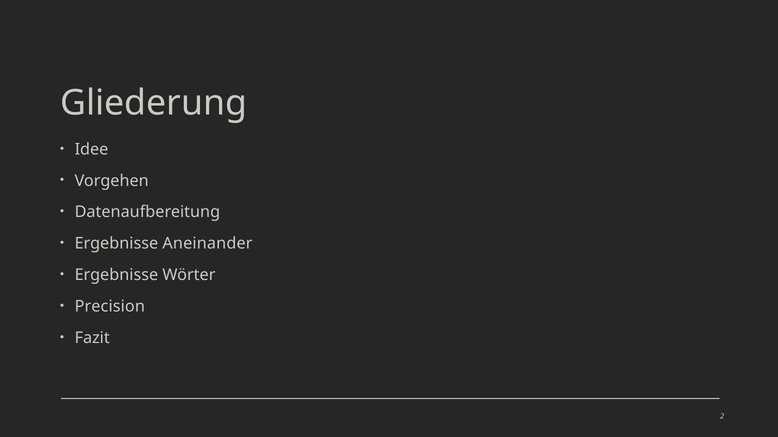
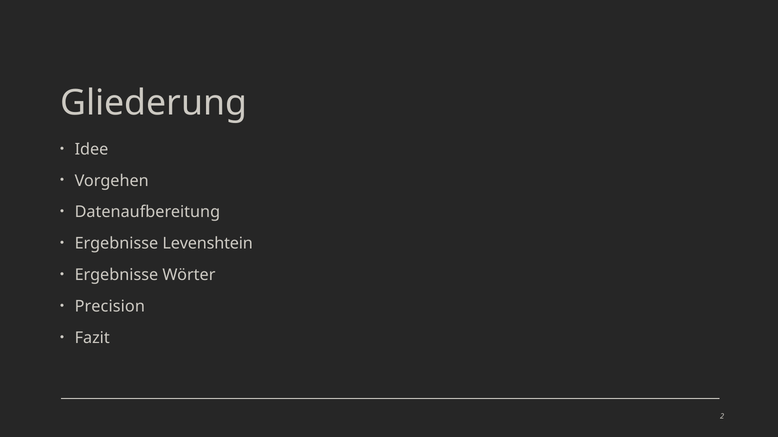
Aneinander: Aneinander -> Levenshtein (208, 244)
